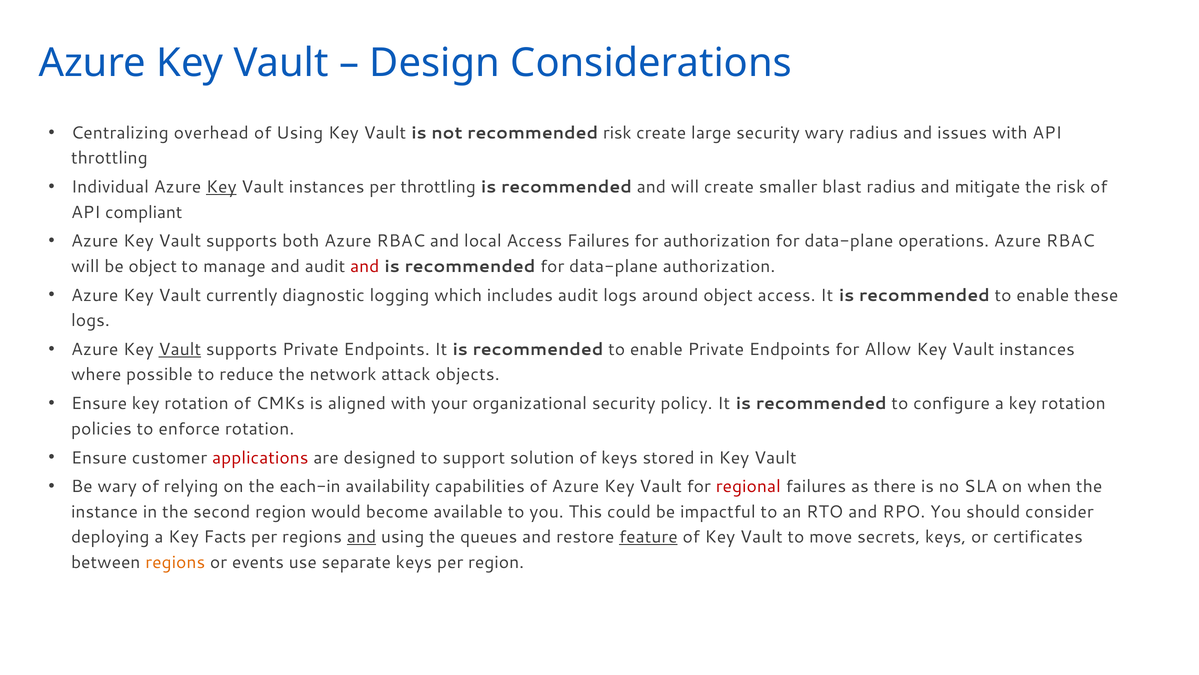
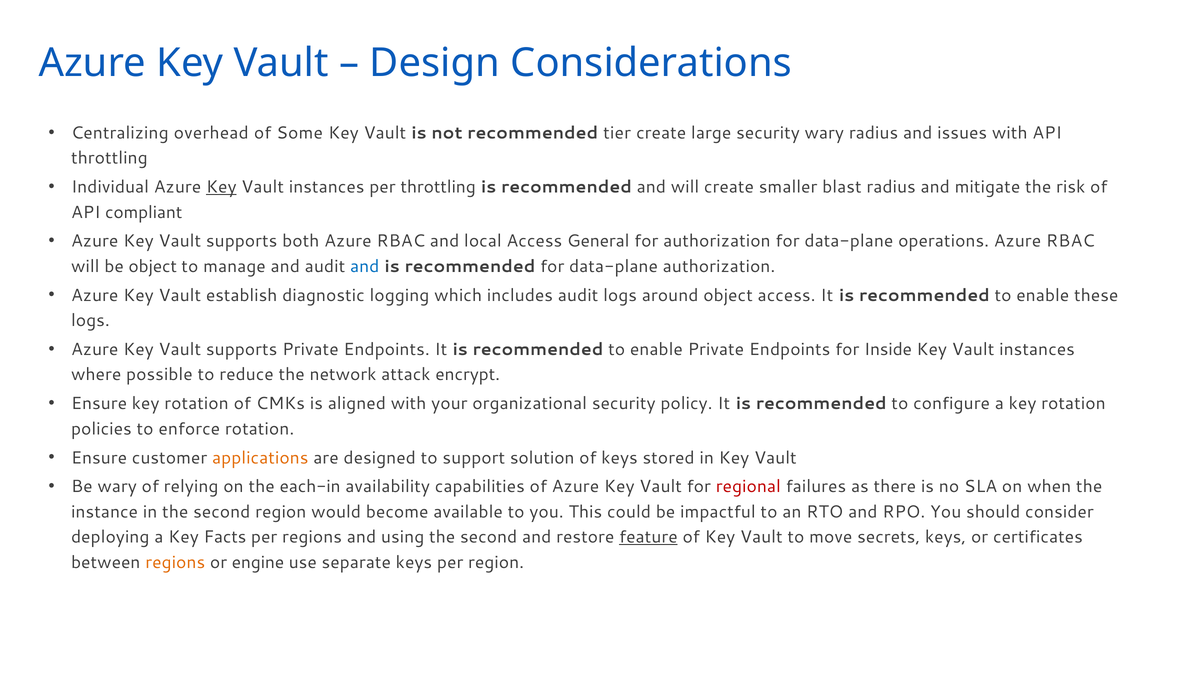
of Using: Using -> Some (300, 133)
recommended risk: risk -> tier (617, 133)
Access Failures: Failures -> General (598, 241)
and colour: red -> blue (365, 266)
currently: currently -> establish (242, 295)
Vault underline: present -> none (180, 349)
Allow: Allow -> Inside (888, 349)
objects: objects -> encrypt (468, 374)
applications colour: red -> orange (260, 457)
and underline: present -> none (361, 537)
using the queues: queues -> second (489, 537)
events: events -> engine (258, 562)
